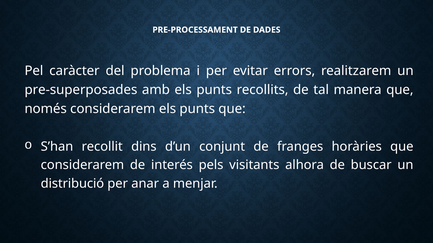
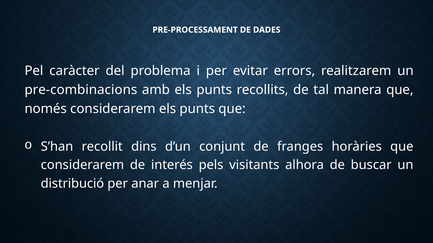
pre-superposades: pre-superposades -> pre-combinacions (81, 90)
